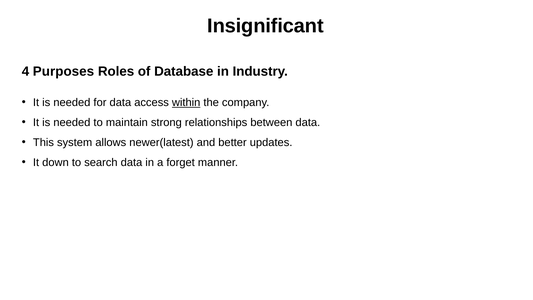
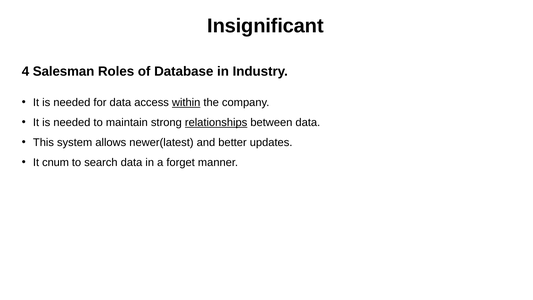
Purposes: Purposes -> Salesman (64, 71)
relationships underline: none -> present (216, 122)
down: down -> cnum (56, 162)
